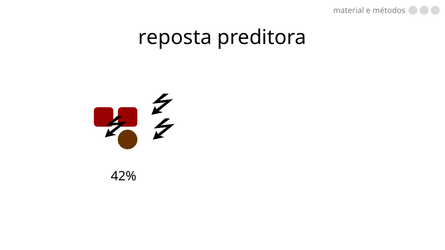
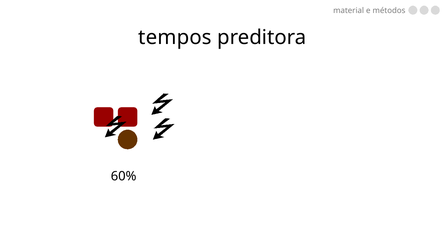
reposta: reposta -> tempos (175, 37)
42%: 42% -> 60% (124, 177)
